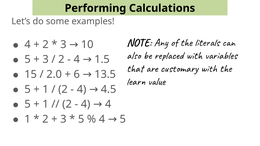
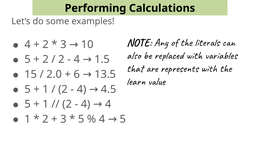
3: 3 -> 2 (46, 60)
customary: customary -> represents (179, 69)
